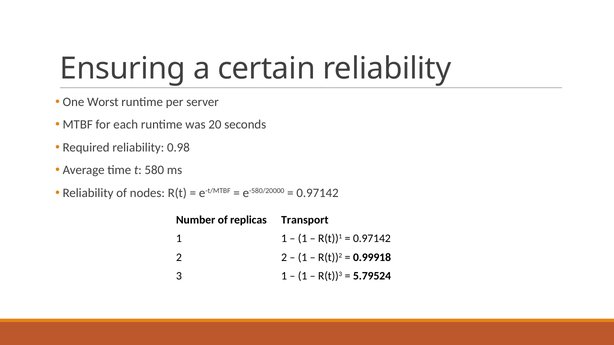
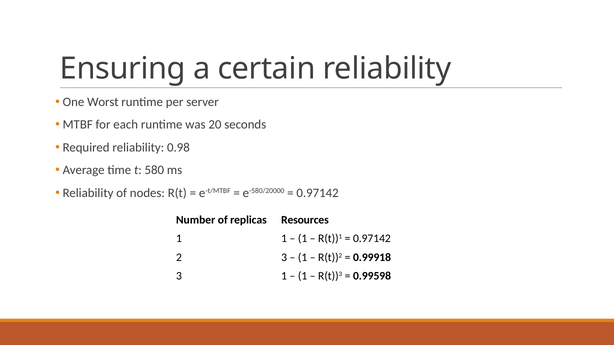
Transport: Transport -> Resources (305, 220)
2 2: 2 -> 3 (284, 258)
5.79524: 5.79524 -> 0.99598 (372, 276)
